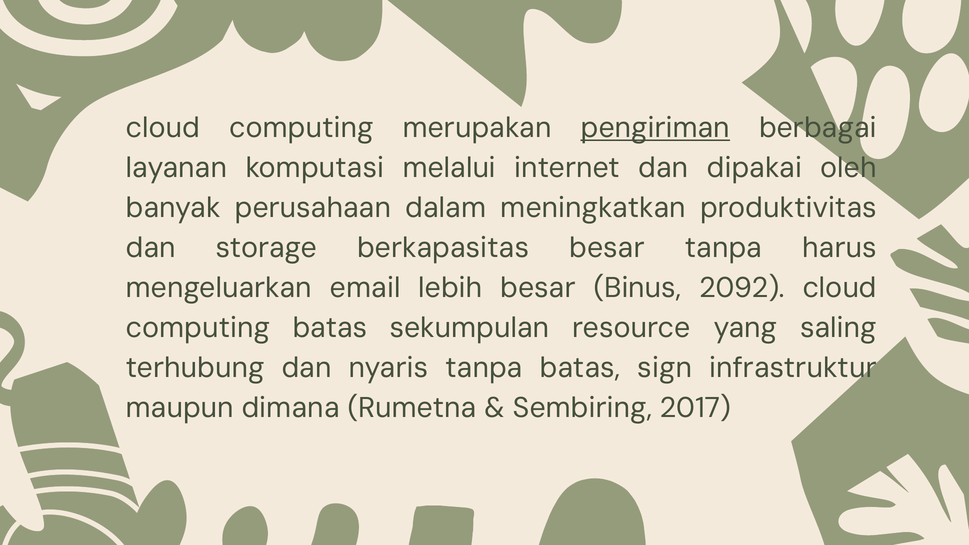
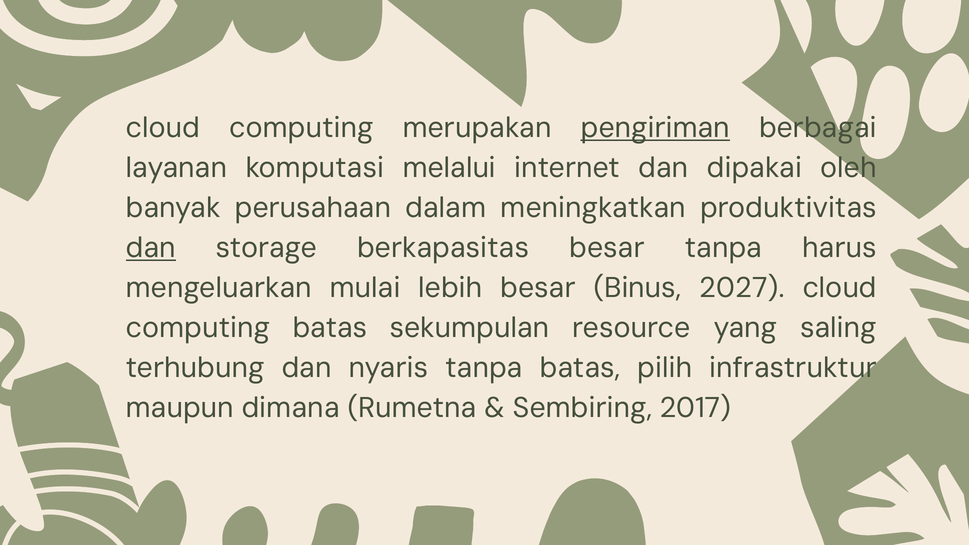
dan underline: none -> present (151, 248)
email: email -> mulai (365, 288)
2092: 2092 -> 2027 (742, 288)
sign: sign -> pilih (665, 368)
